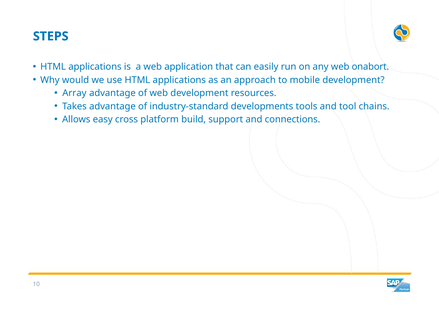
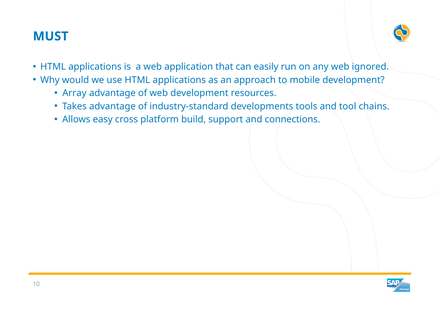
STEPS: STEPS -> MUST (51, 36)
onabort: onabort -> ignored (370, 67)
